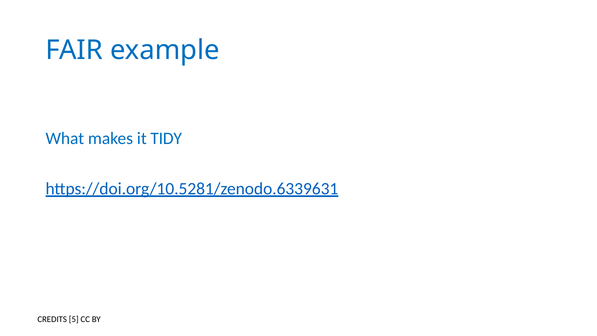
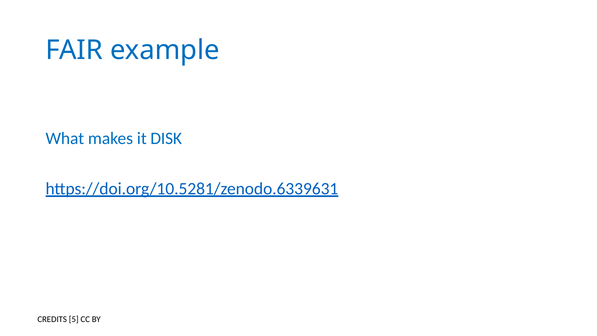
TIDY: TIDY -> DISK (166, 138)
